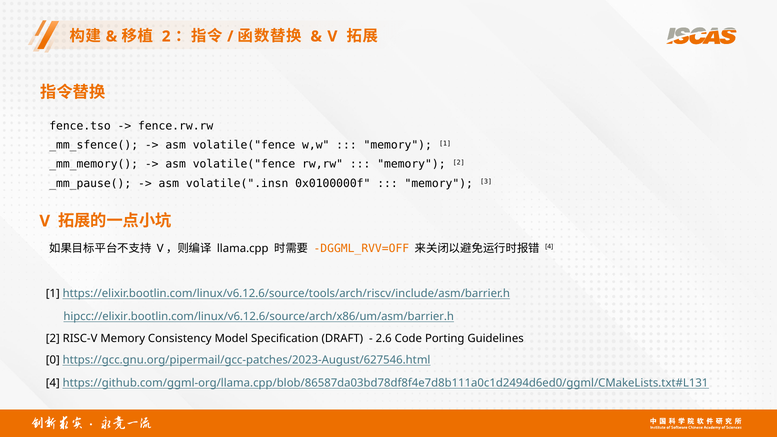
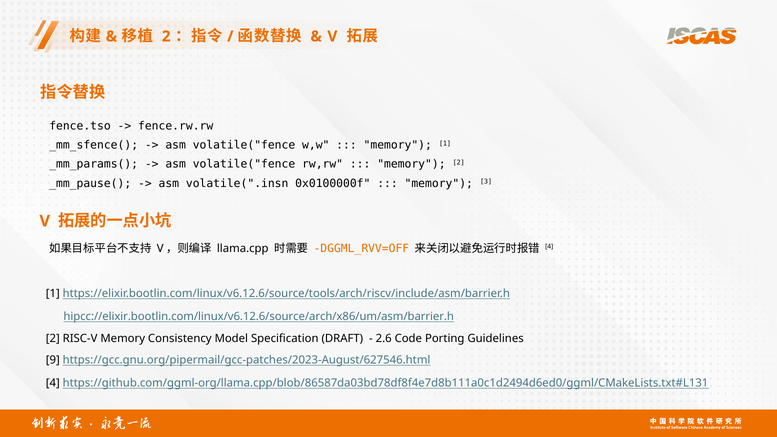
_mm_memory(: _mm_memory( -> _mm_params( (94, 164)
0: 0 -> 9 (53, 360)
